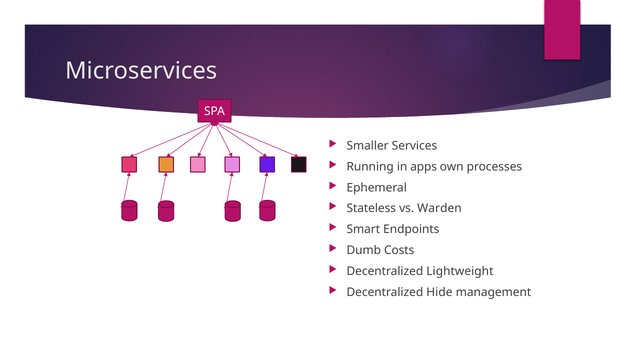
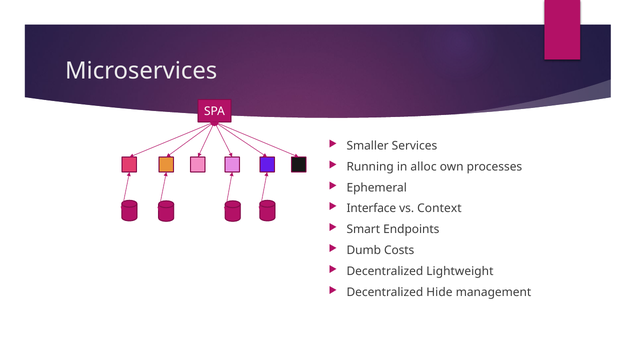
apps: apps -> alloc (424, 167)
Stateless: Stateless -> Interface (371, 209)
Warden: Warden -> Context (439, 209)
